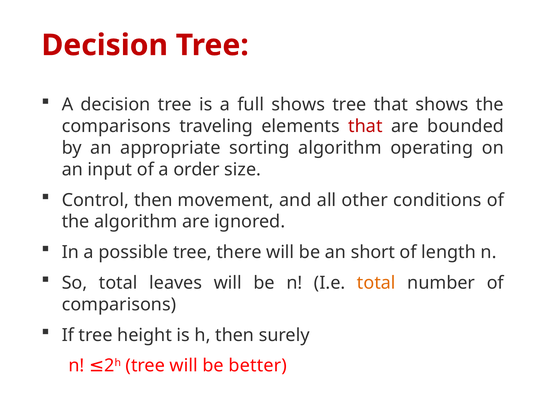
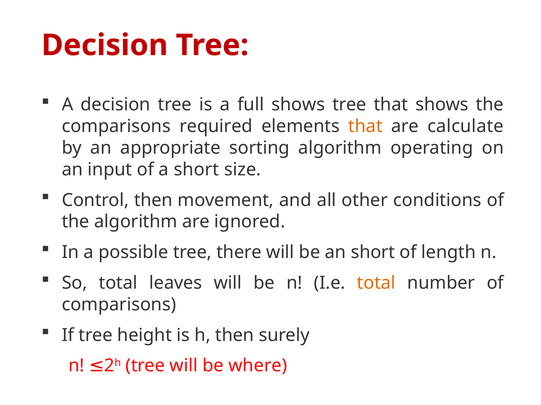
traveling: traveling -> required (216, 127)
that colour: red -> orange (365, 127)
bounded: bounded -> calculate (466, 127)
a order: order -> short (196, 170)
better: better -> where (258, 366)
